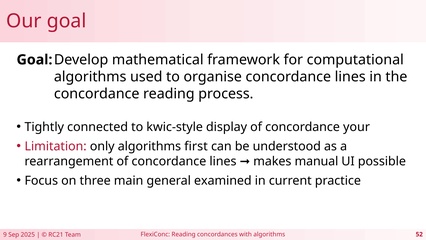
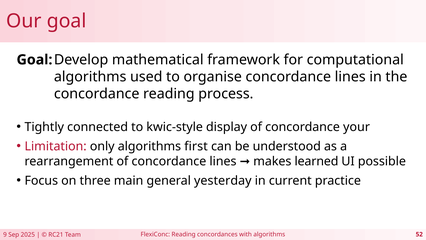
manual: manual -> learned (316, 161)
examined: examined -> yesterday (223, 181)
